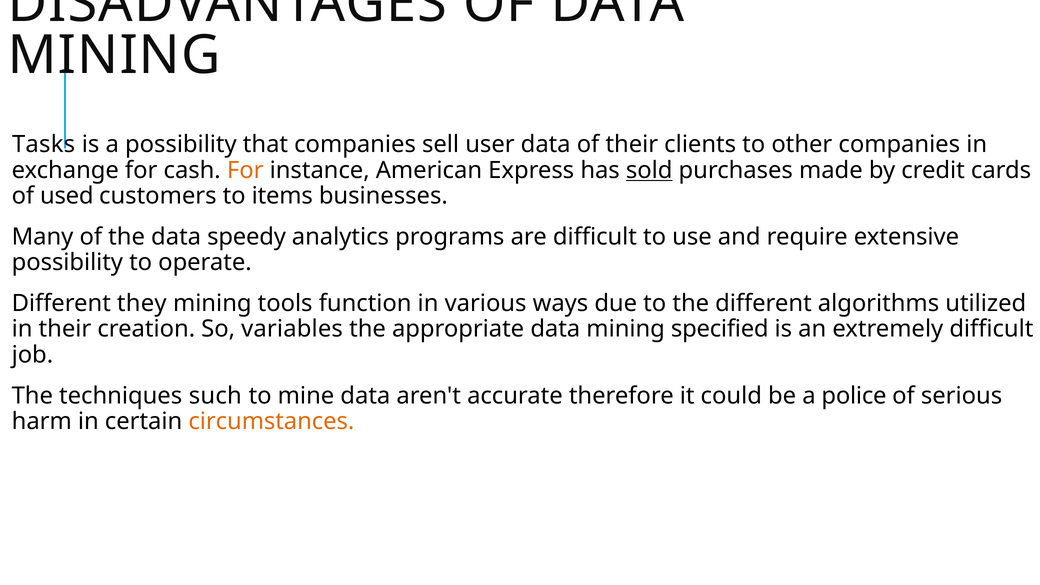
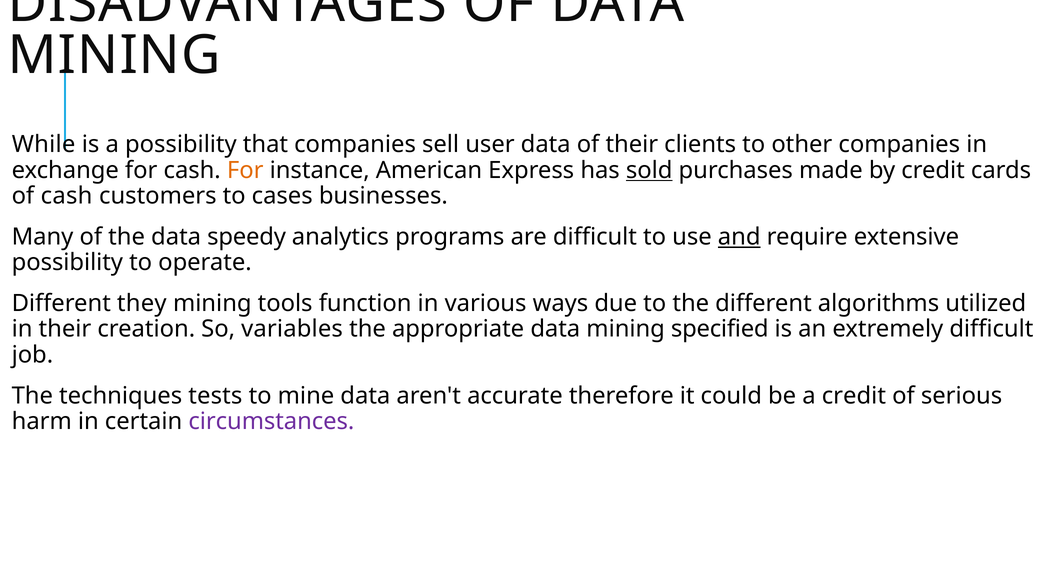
Tasks: Tasks -> While (44, 145)
of used: used -> cash (67, 196)
items: items -> cases (282, 196)
and underline: none -> present (739, 237)
such: such -> tests (215, 396)
a police: police -> credit (854, 396)
circumstances colour: orange -> purple (271, 421)
